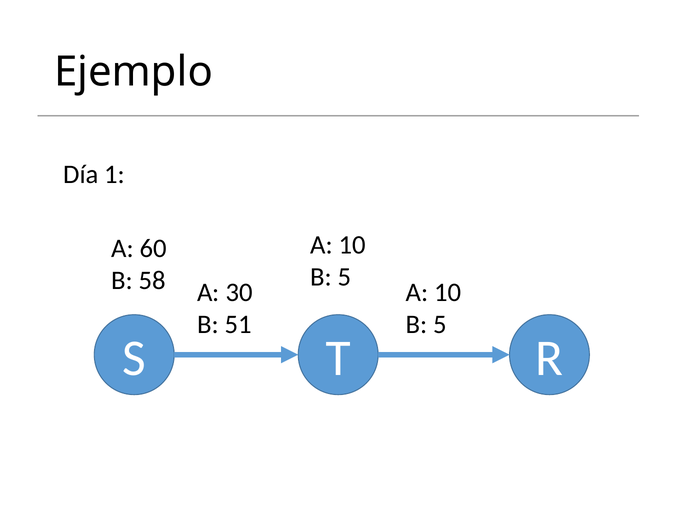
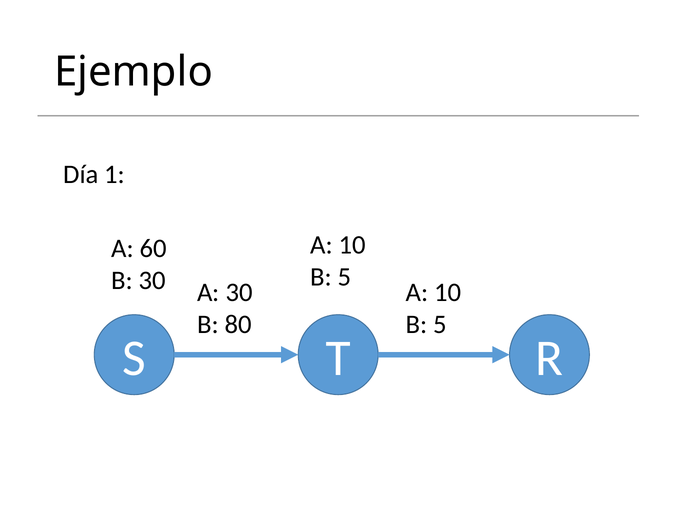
B 58: 58 -> 30 (152, 280)
51: 51 -> 80 (238, 324)
